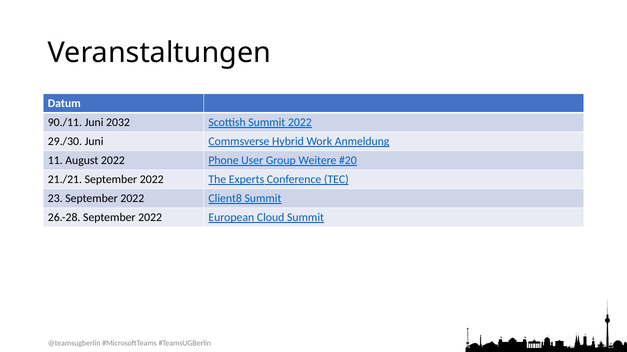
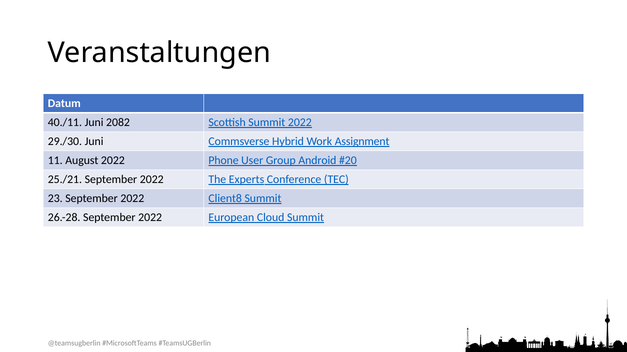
90./11: 90./11 -> 40./11 (65, 123)
2032: 2032 -> 2082 (118, 123)
Anmeldung: Anmeldung -> Assignment (362, 142)
Weitere: Weitere -> Android (317, 161)
21./21: 21./21 -> 25./21 (65, 180)
